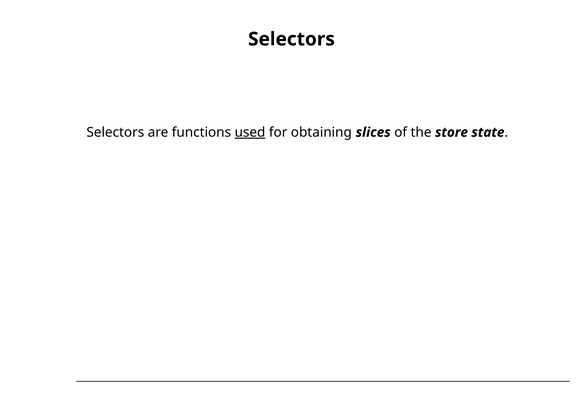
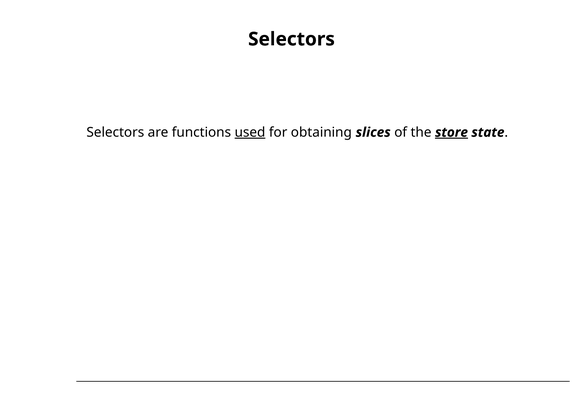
store underline: none -> present (451, 132)
